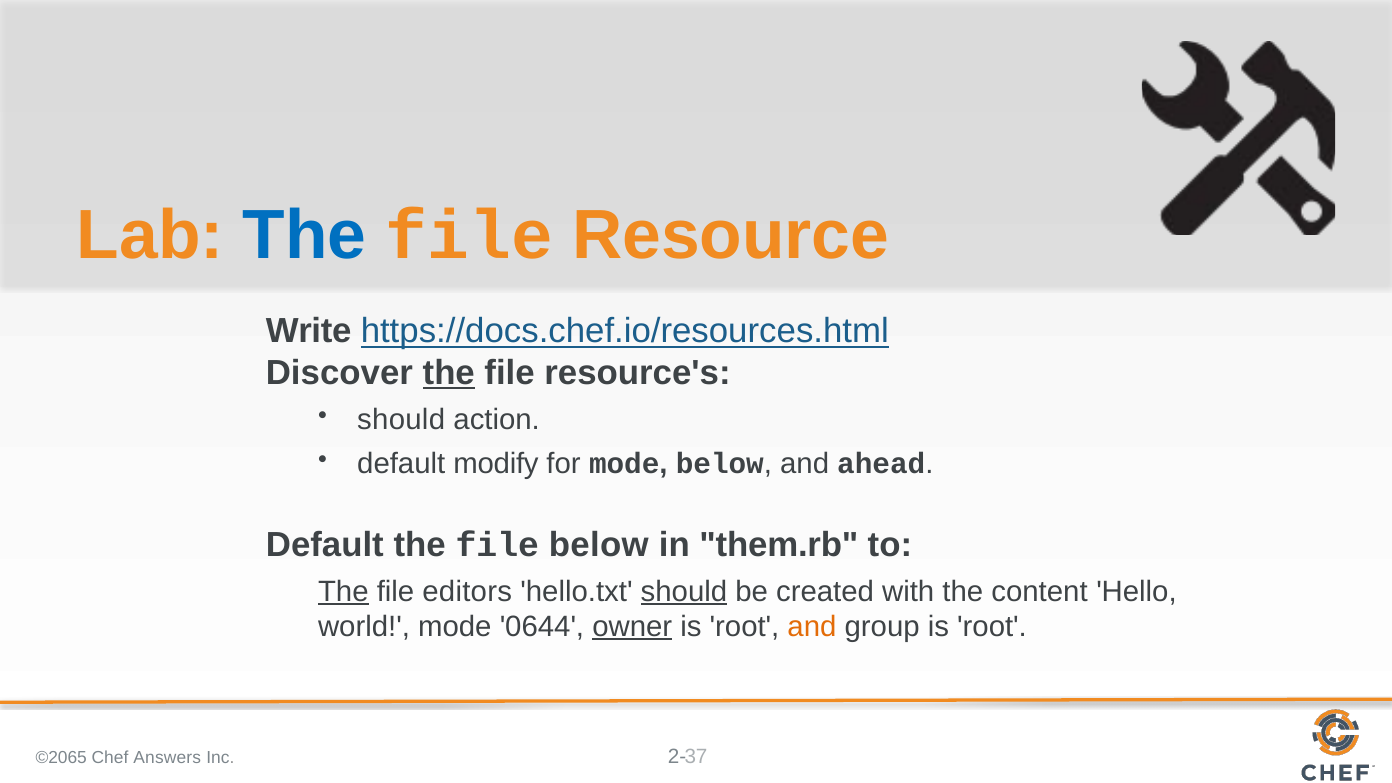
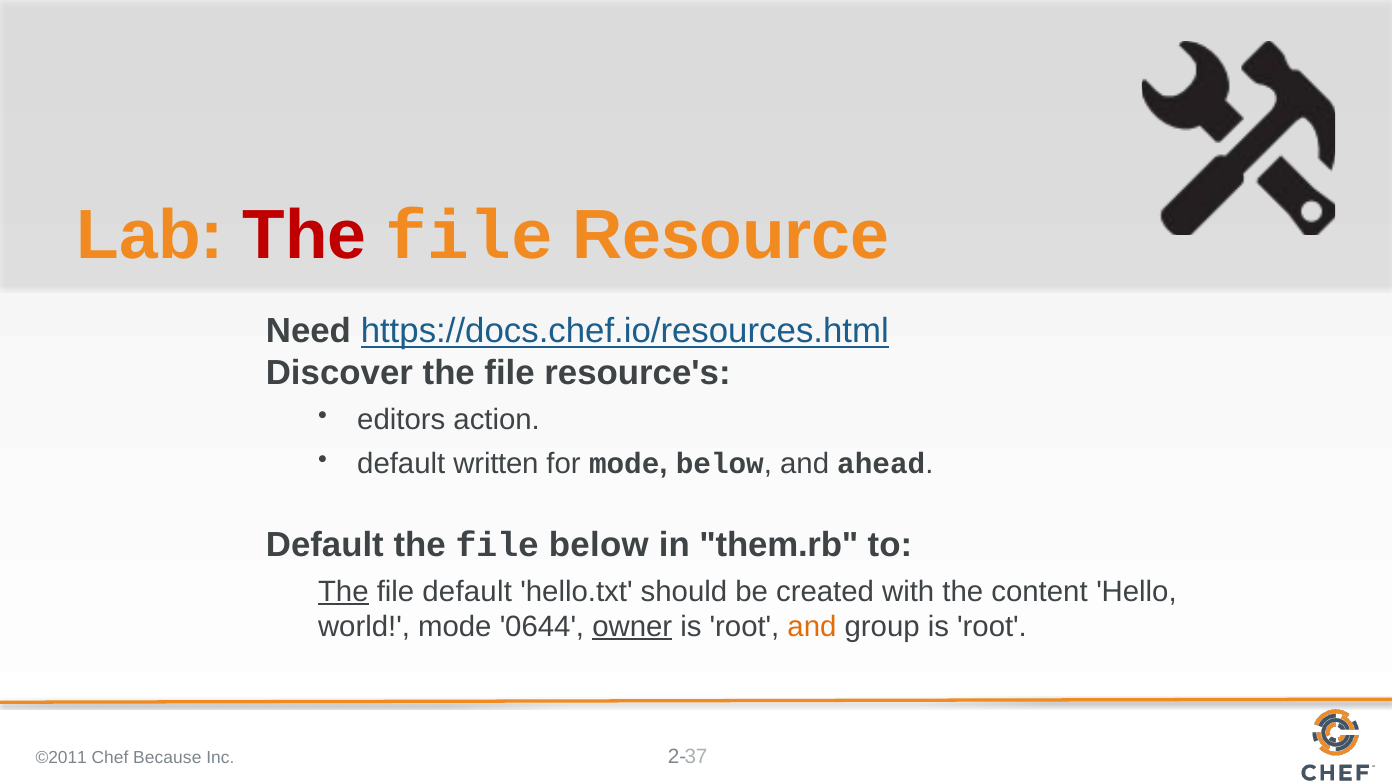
The colour: blue -> red (305, 235)
Write: Write -> Need (308, 331)
the underline: present -> none (449, 373)
should: should -> editors (401, 420)
modify: modify -> written (496, 464)
file editors: editors -> default (467, 591)
should underline: present -> none (684, 591)
©2065: ©2065 -> ©2011 (61, 758)
Answers: Answers -> Because (167, 758)
